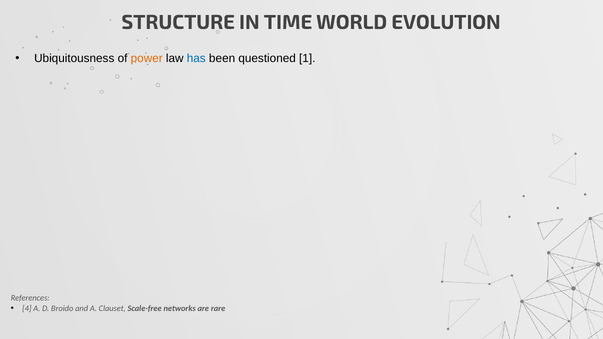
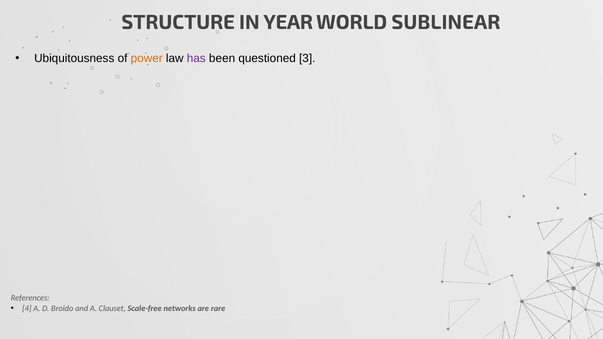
TIME: TIME -> YEAR (288, 22)
EVOLUTION: EVOLUTION -> SUBLINEAR (446, 22)
has colour: blue -> purple (196, 59)
1: 1 -> 3 (307, 59)
